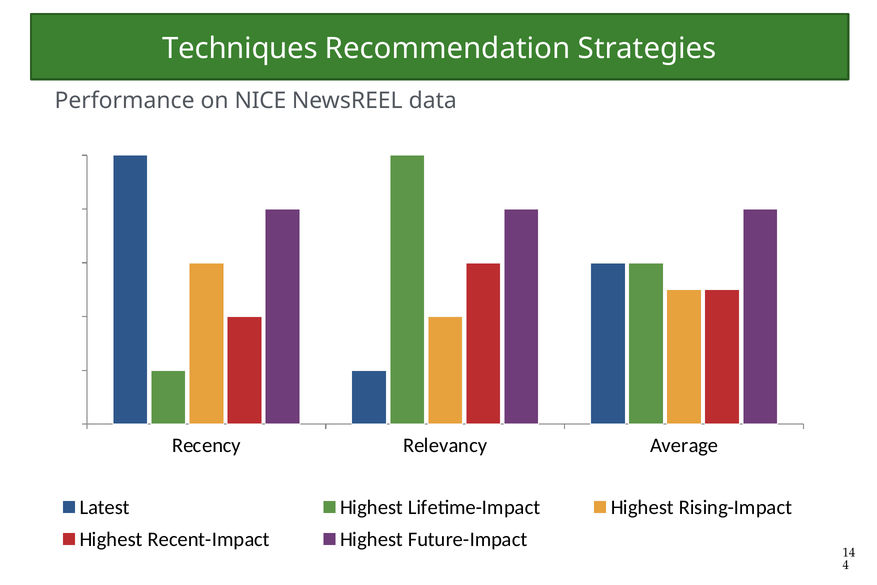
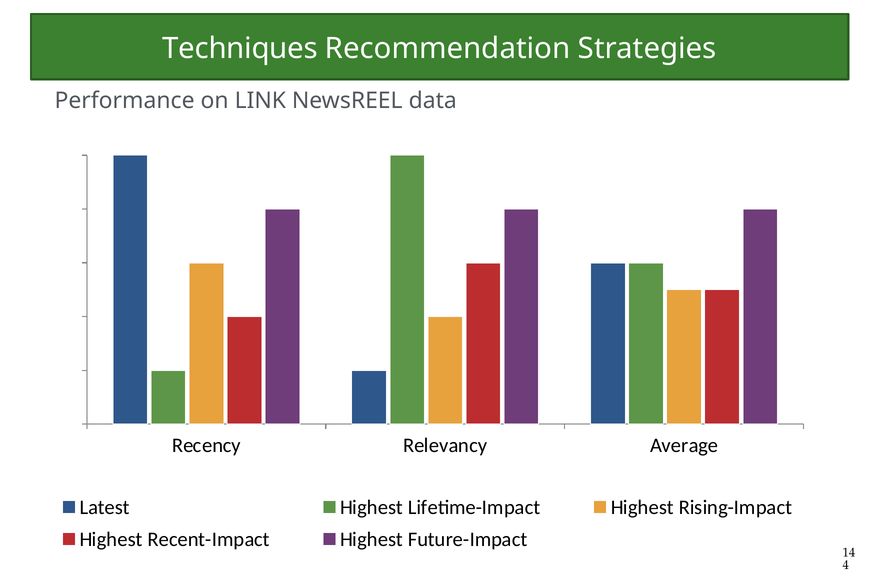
NICE: NICE -> LINK (260, 101)
